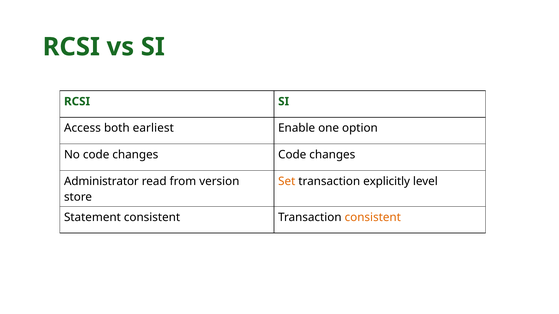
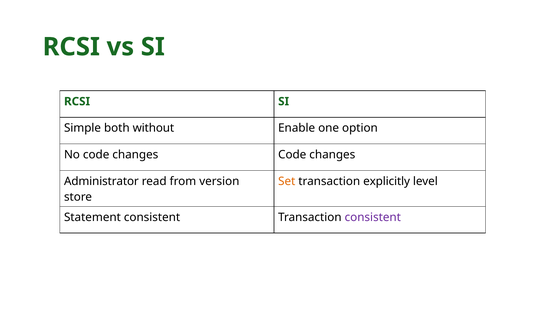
Access: Access -> Simple (82, 128)
earliest: earliest -> without (153, 128)
consistent colour: orange -> purple (373, 217)
